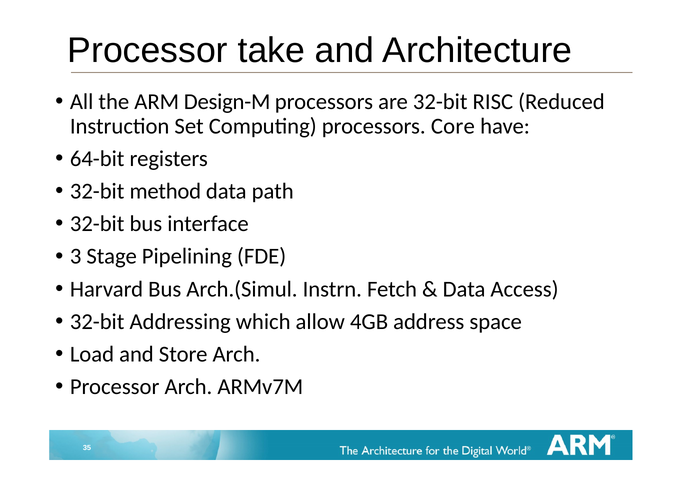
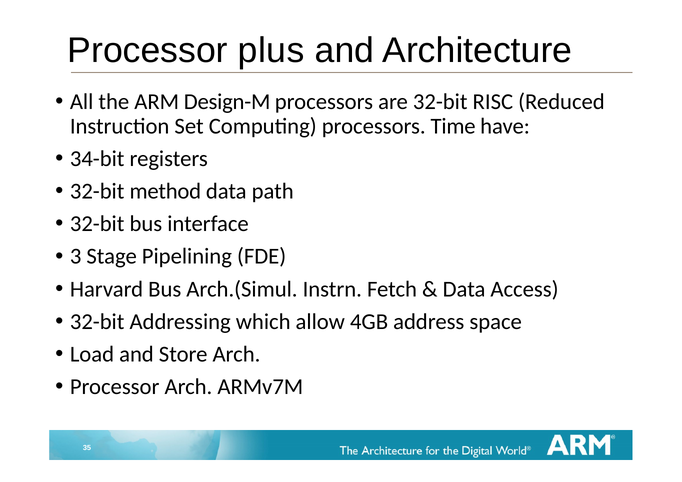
take: take -> plus (271, 50)
Core: Core -> Time (453, 126)
64-bit: 64-bit -> 34-bit (97, 159)
